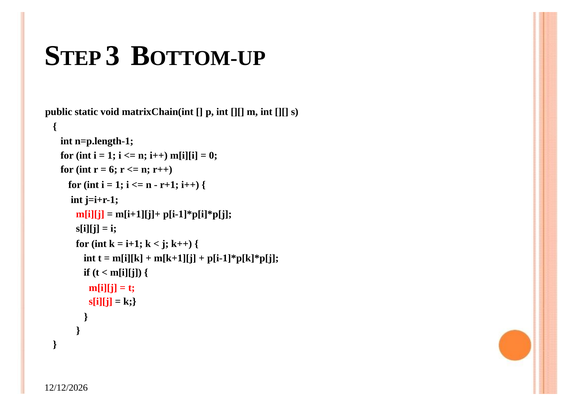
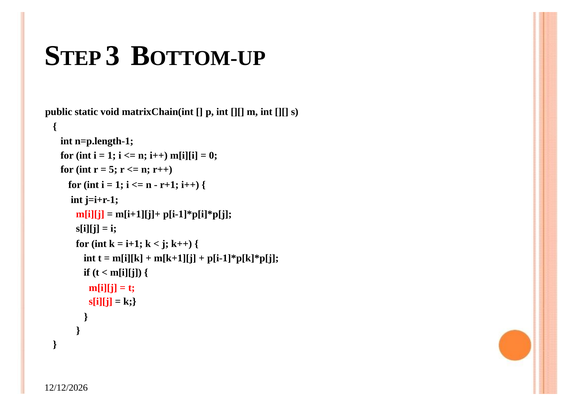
6: 6 -> 5 (113, 170)
